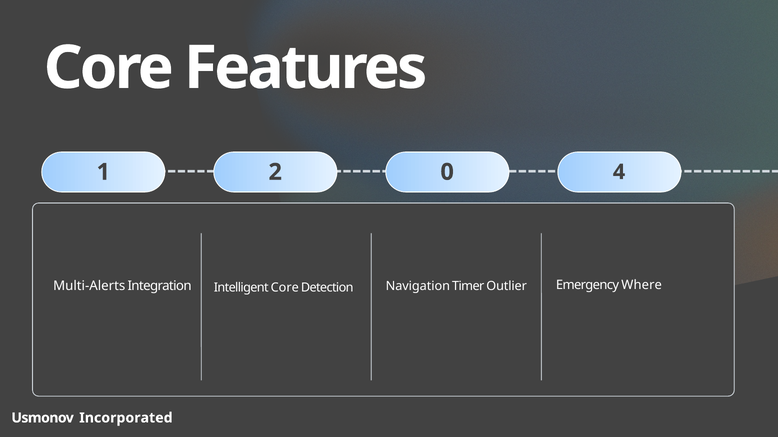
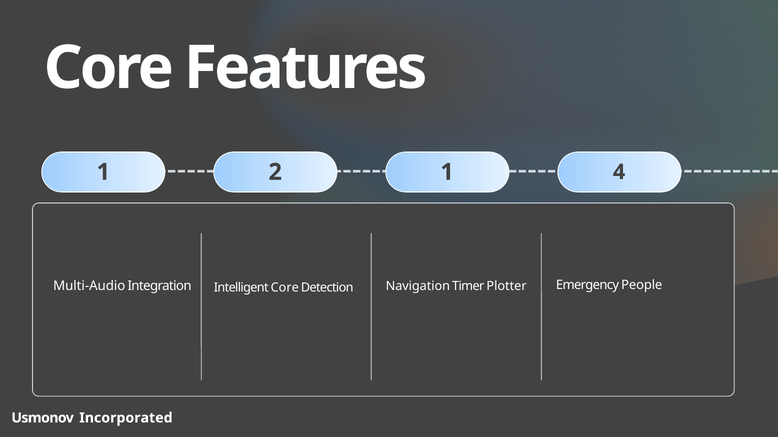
2 0: 0 -> 1 (447, 172)
Multi-Alerts: Multi-Alerts -> Multi-Audio (89, 286)
Outlier: Outlier -> Plotter (507, 286)
Where: Where -> People (642, 285)
